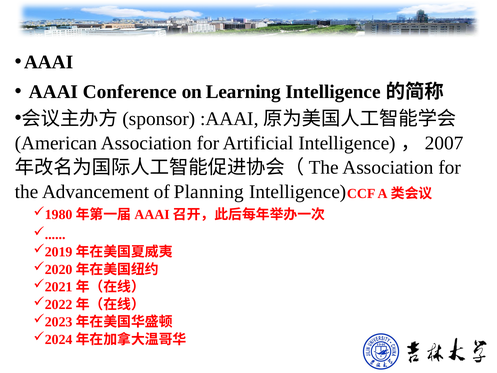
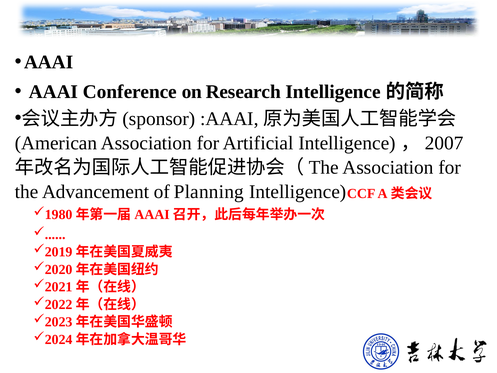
Learning: Learning -> Research (243, 92)
